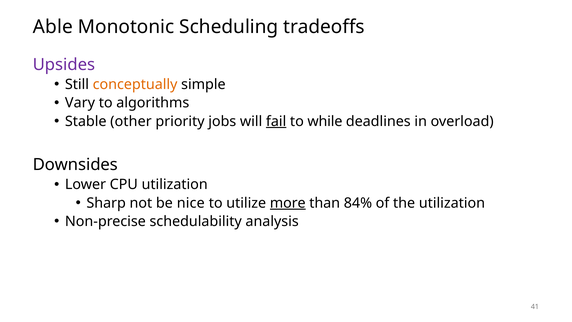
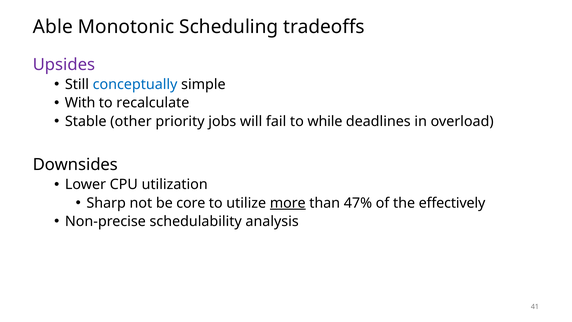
conceptually colour: orange -> blue (135, 84)
Vary: Vary -> With (80, 103)
algorithms: algorithms -> recalculate (153, 103)
fail underline: present -> none (276, 121)
nice: nice -> core (191, 203)
84%: 84% -> 47% (358, 203)
the utilization: utilization -> effectively (452, 203)
